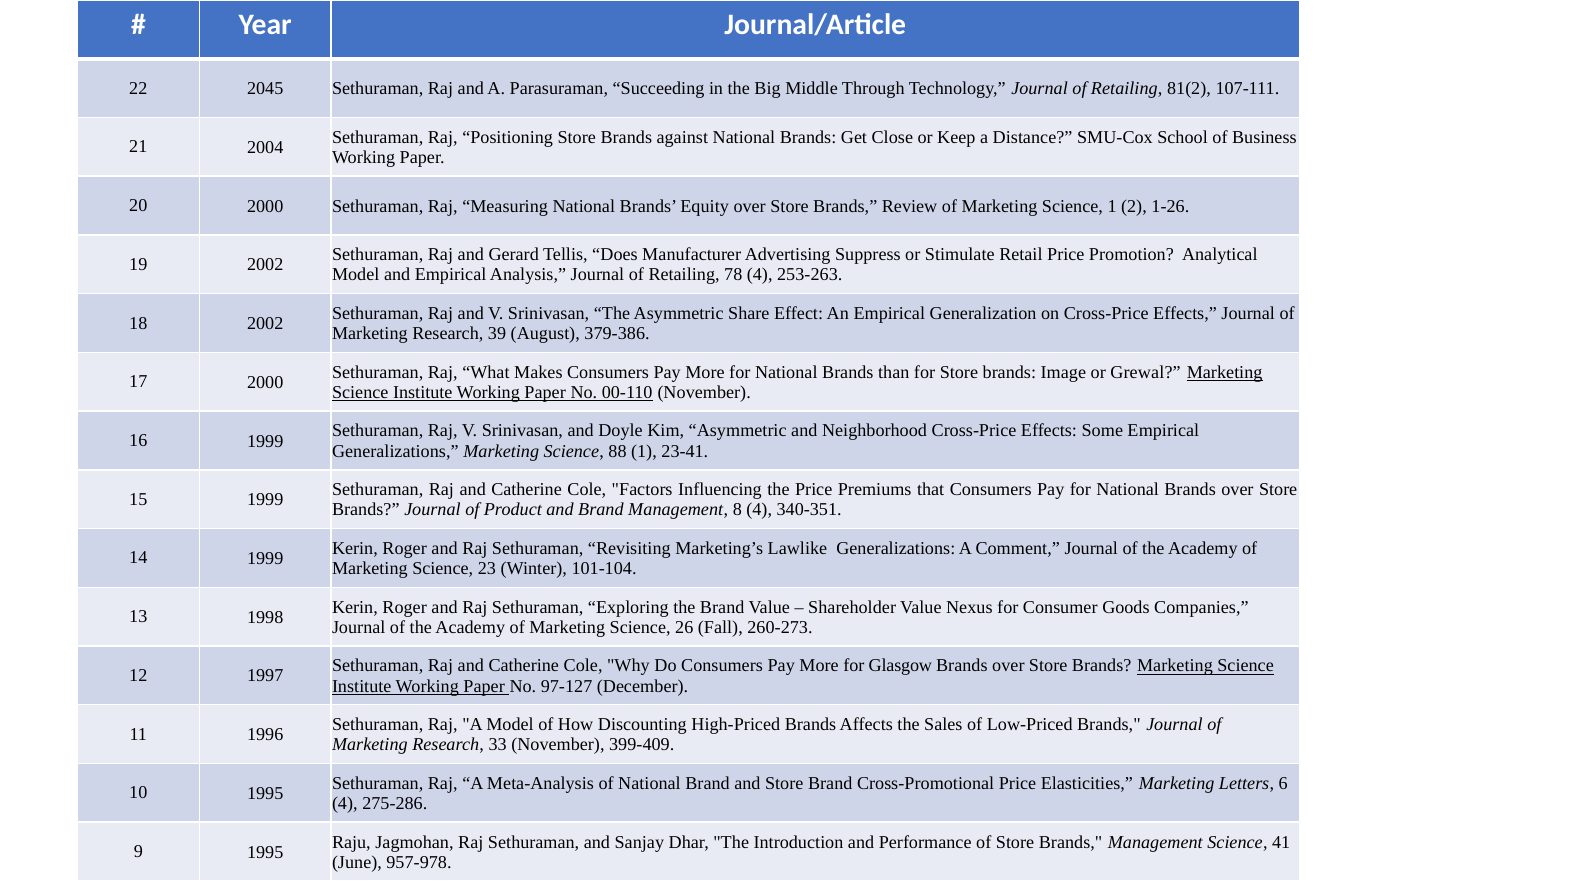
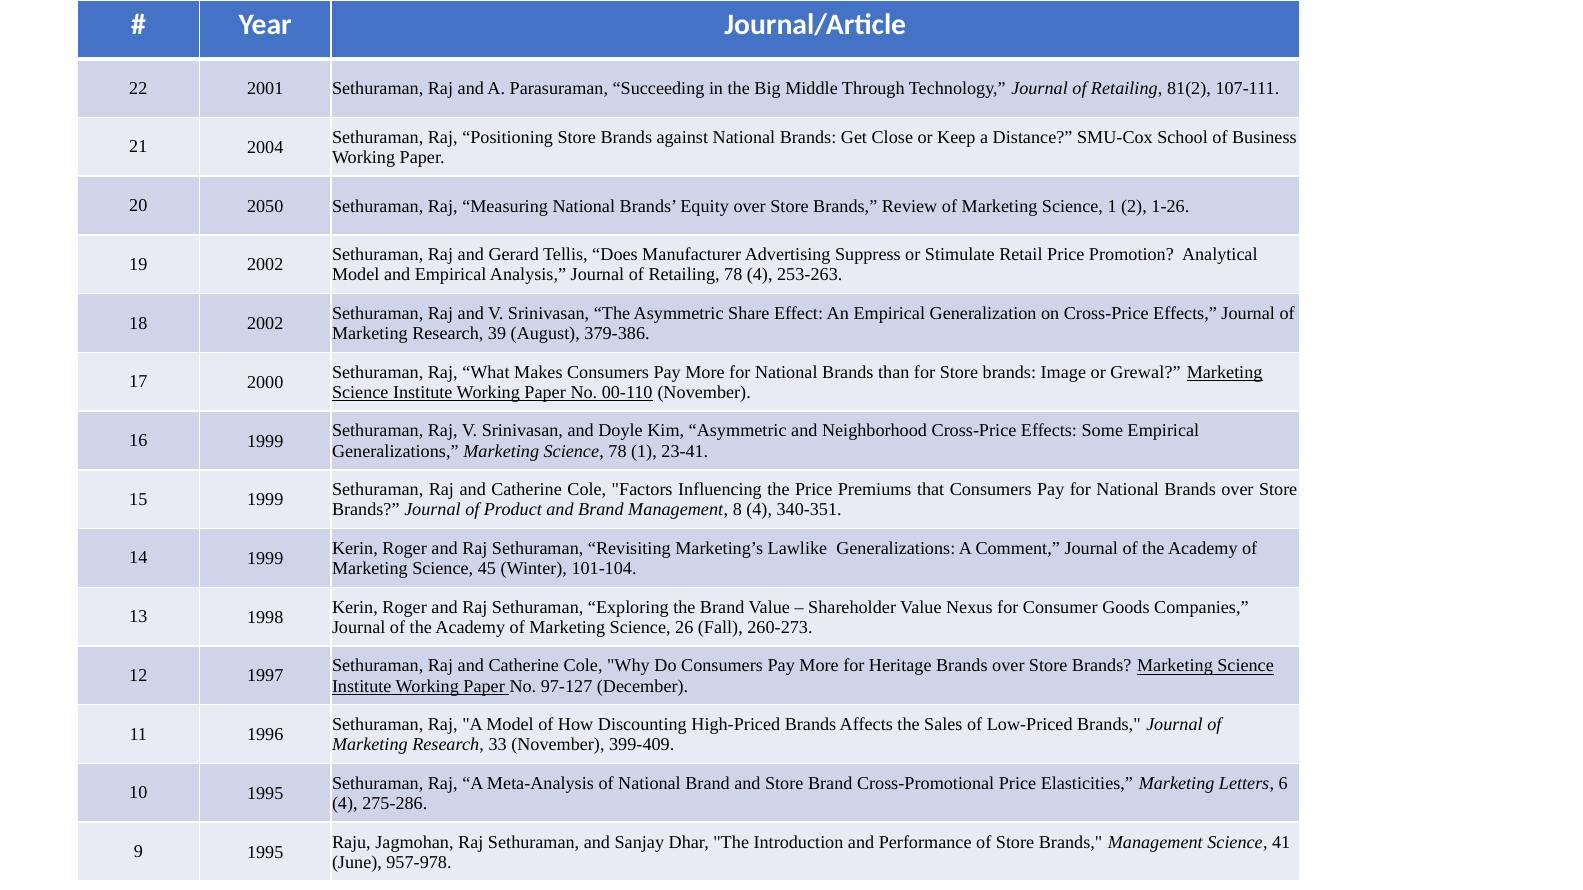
2045: 2045 -> 2001 (265, 89)
20 2000: 2000 -> 2050 (265, 206)
Science 88: 88 -> 78 (618, 451)
23: 23 -> 45 (487, 569)
Glasgow: Glasgow -> Heritage (900, 666)
